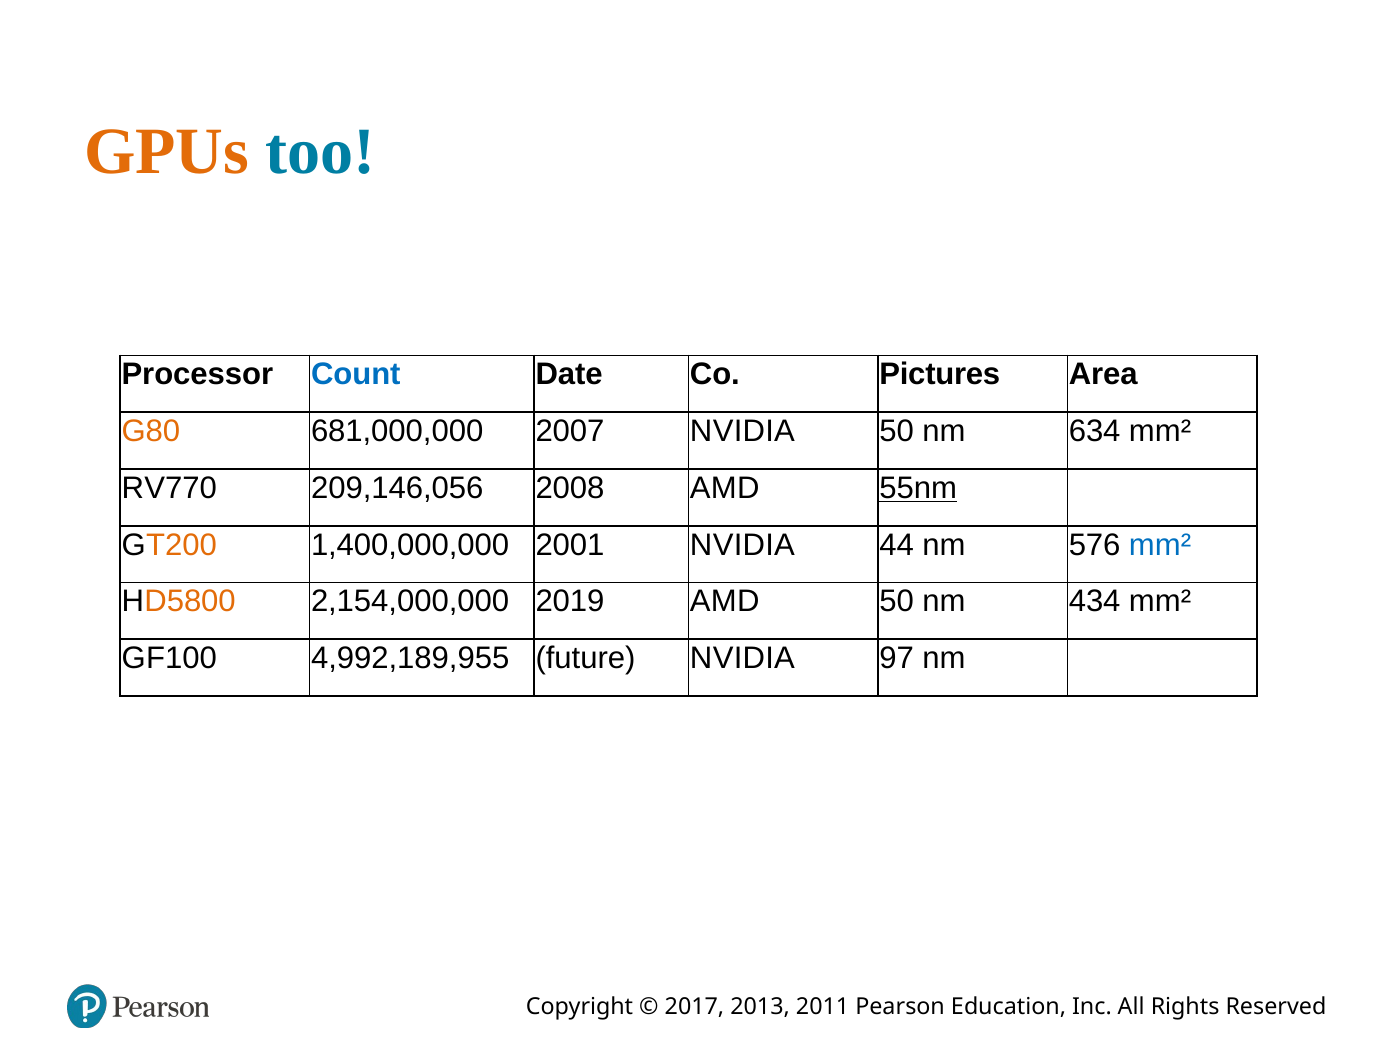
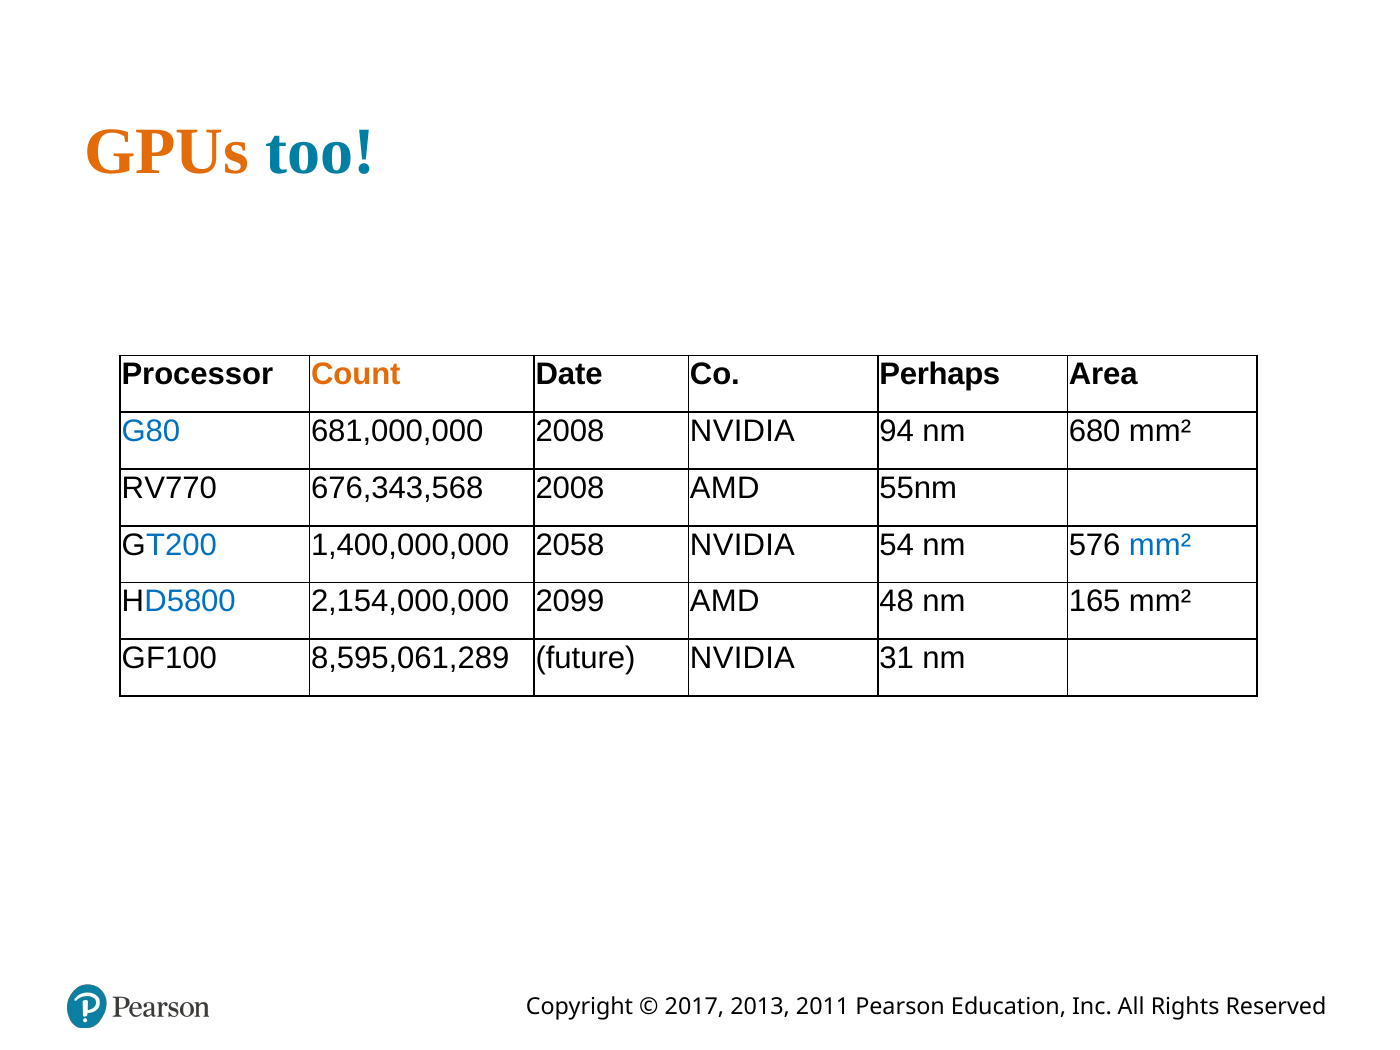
Count colour: blue -> orange (356, 375)
Pictures: Pictures -> Perhaps (940, 375)
G80 colour: orange -> blue (151, 431)
681,000,000 2007: 2007 -> 2008 (570, 431)
A 50: 50 -> 94 (897, 431)
634: 634 -> 680 (1095, 431)
209,146,056: 209,146,056 -> 676,343,568 (397, 488)
55nm underline: present -> none (918, 488)
T200 colour: orange -> blue (181, 545)
2001: 2001 -> 2058 (570, 545)
44: 44 -> 54 (897, 545)
D5800 colour: orange -> blue (190, 602)
2019: 2019 -> 2099 (570, 602)
D 50: 50 -> 48 (897, 602)
434: 434 -> 165 (1095, 602)
4,992,189,955: 4,992,189,955 -> 8,595,061,289 (410, 658)
97: 97 -> 31 (897, 658)
